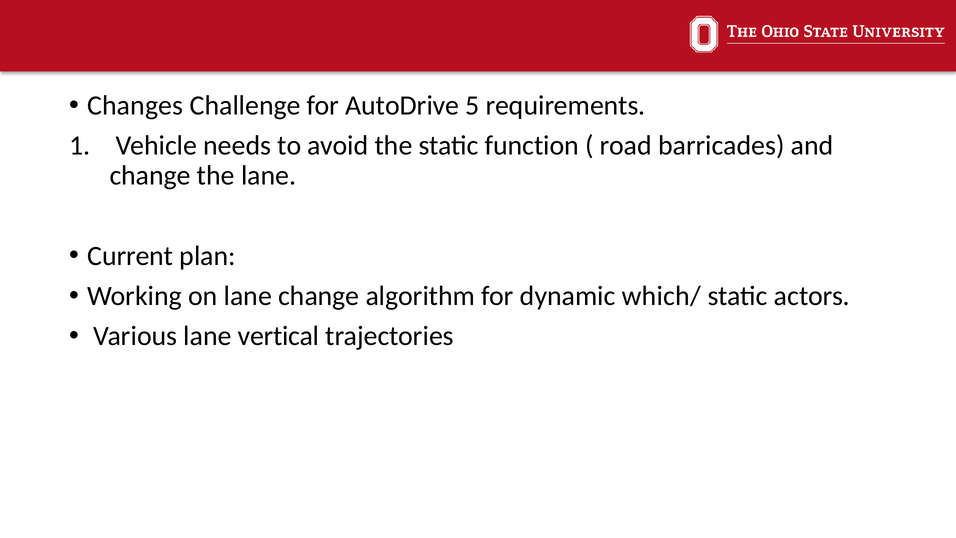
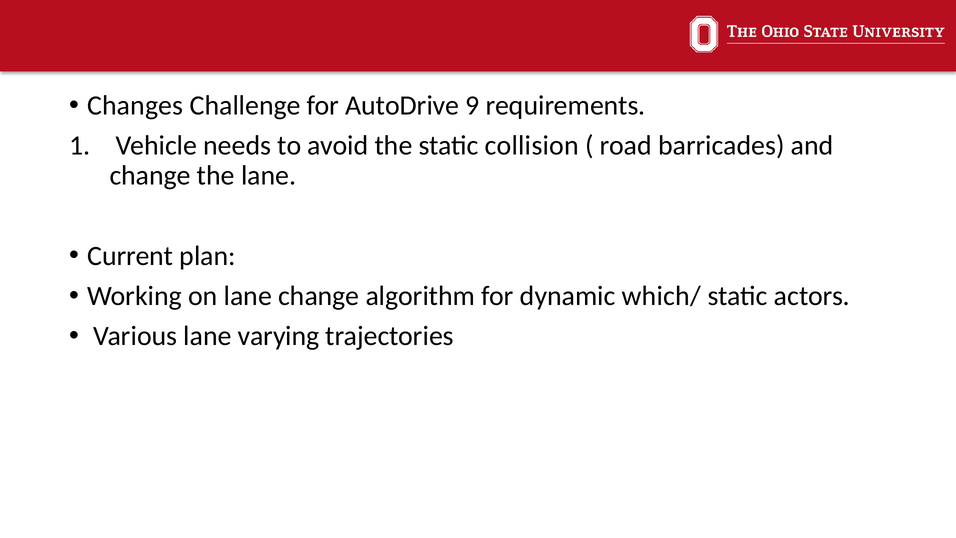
5: 5 -> 9 (472, 105)
function: function -> collision (532, 145)
vertical: vertical -> varying (279, 336)
